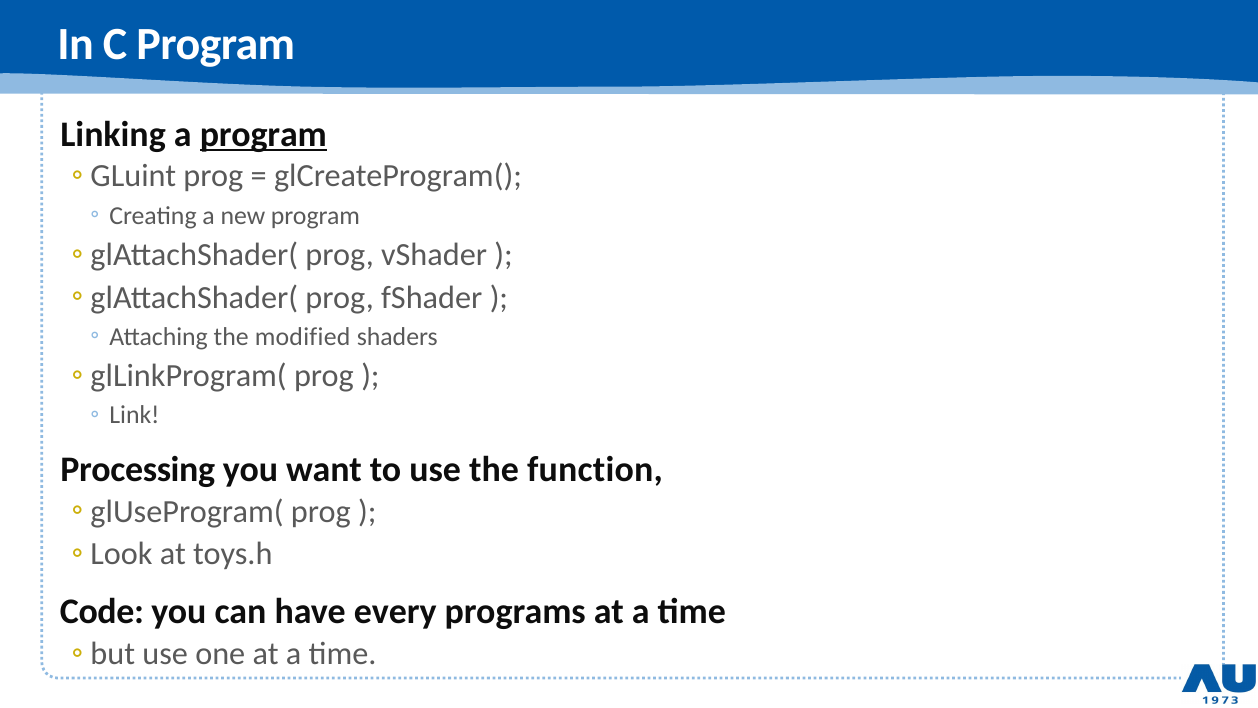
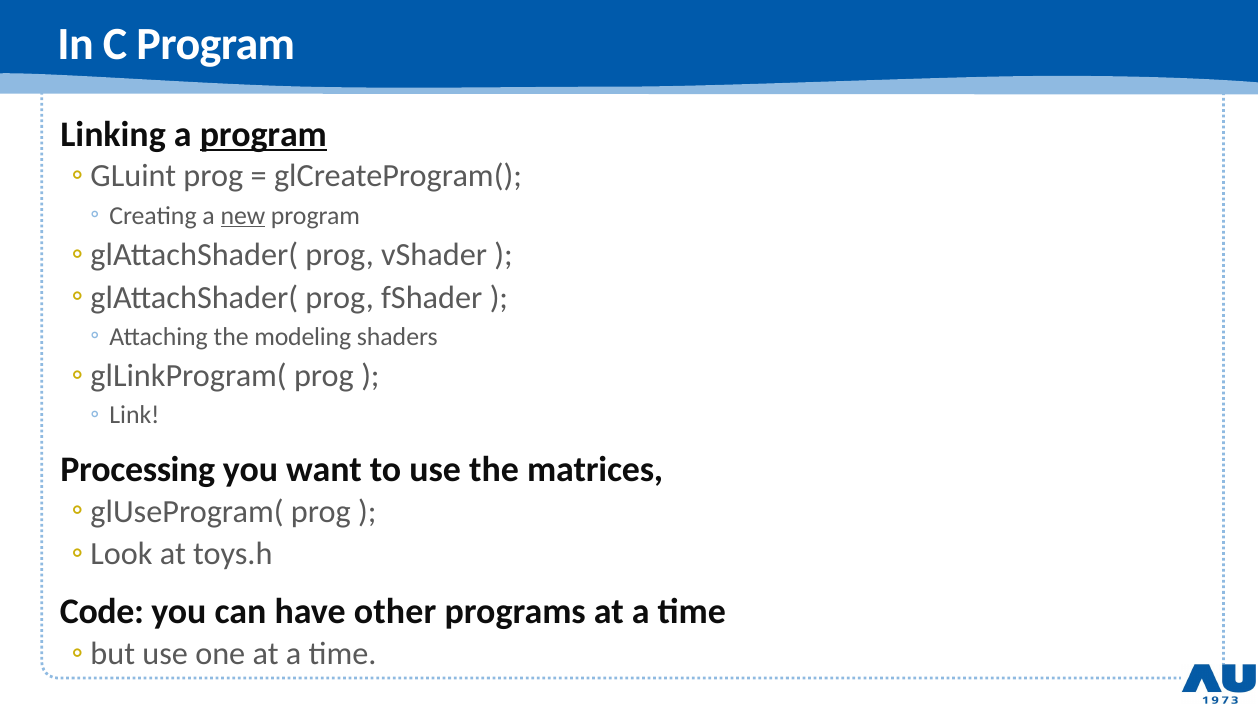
new underline: none -> present (243, 215)
modified: modified -> modeling (303, 337)
function: function -> matrices (595, 469)
every: every -> other (395, 612)
